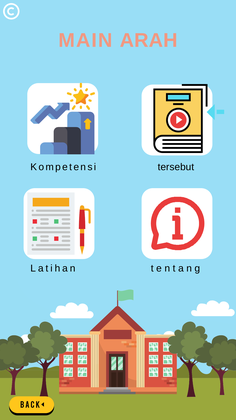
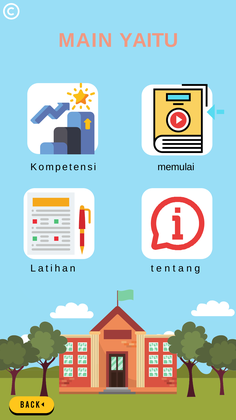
ARAH: ARAH -> YAITU (149, 40)
tersebut: tersebut -> memulai (176, 167)
